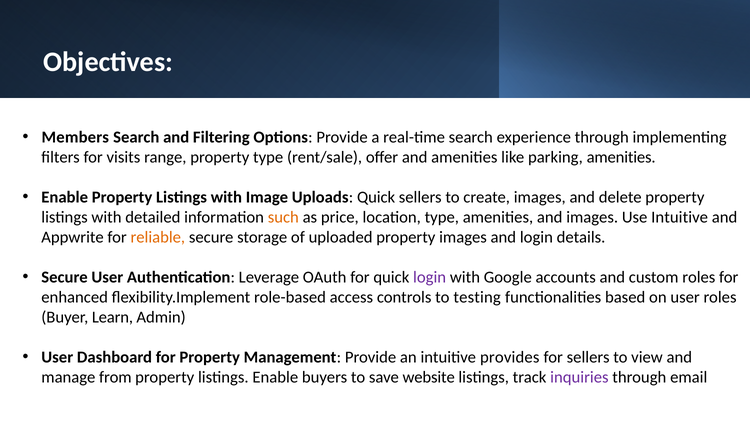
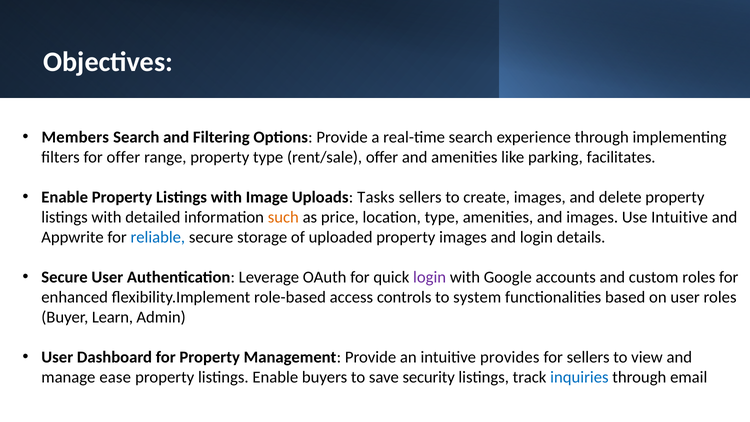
for visits: visits -> offer (123, 157)
parking amenities: amenities -> facilitates (621, 157)
Uploads Quick: Quick -> Tasks (376, 197)
reliable colour: orange -> blue (158, 237)
testing: testing -> system (477, 297)
from: from -> ease (115, 377)
website: website -> security (429, 377)
inquiries colour: purple -> blue (579, 377)
